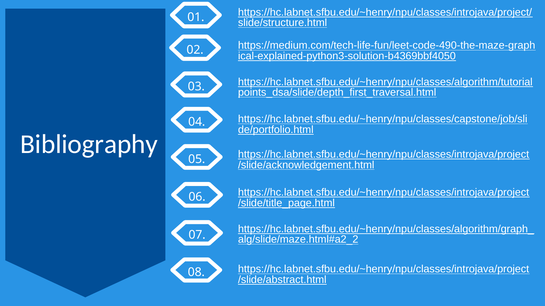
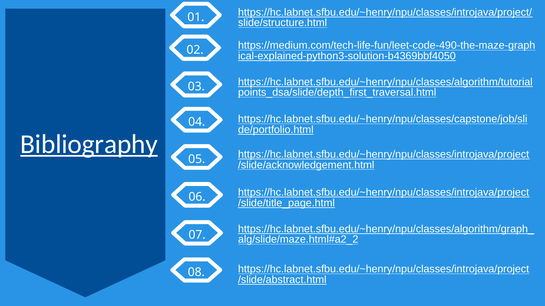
Bibliography underline: none -> present (89, 145)
